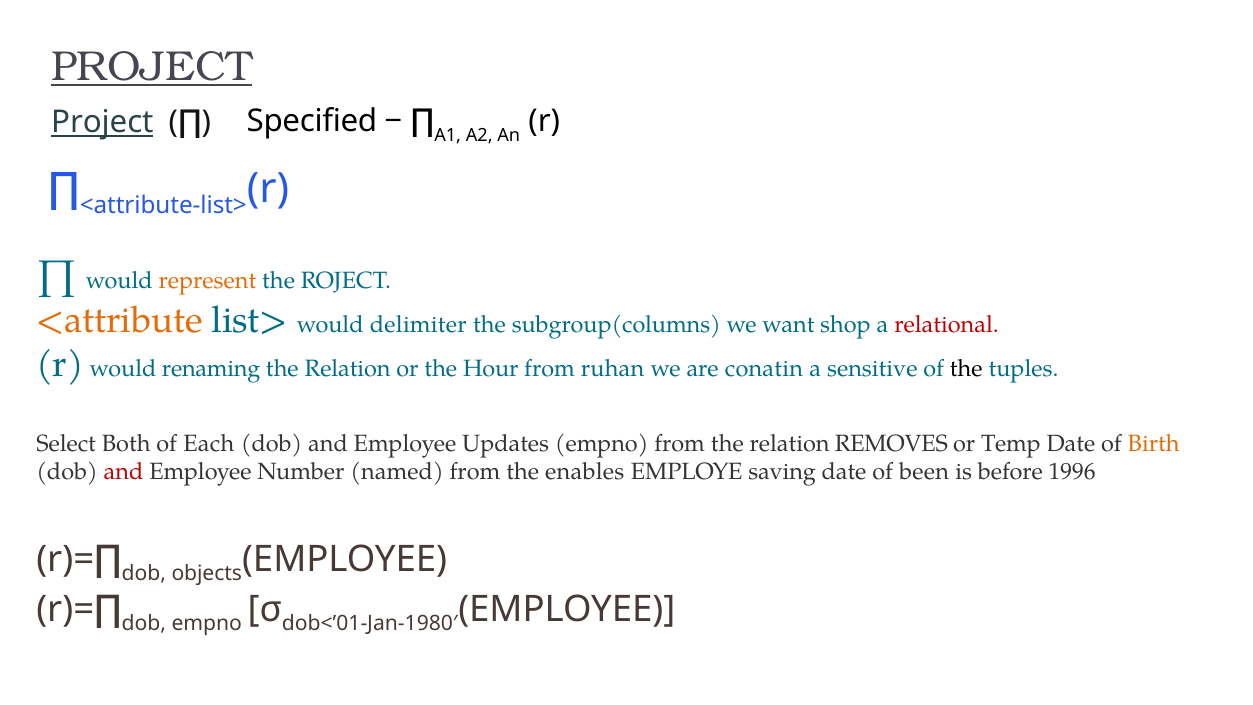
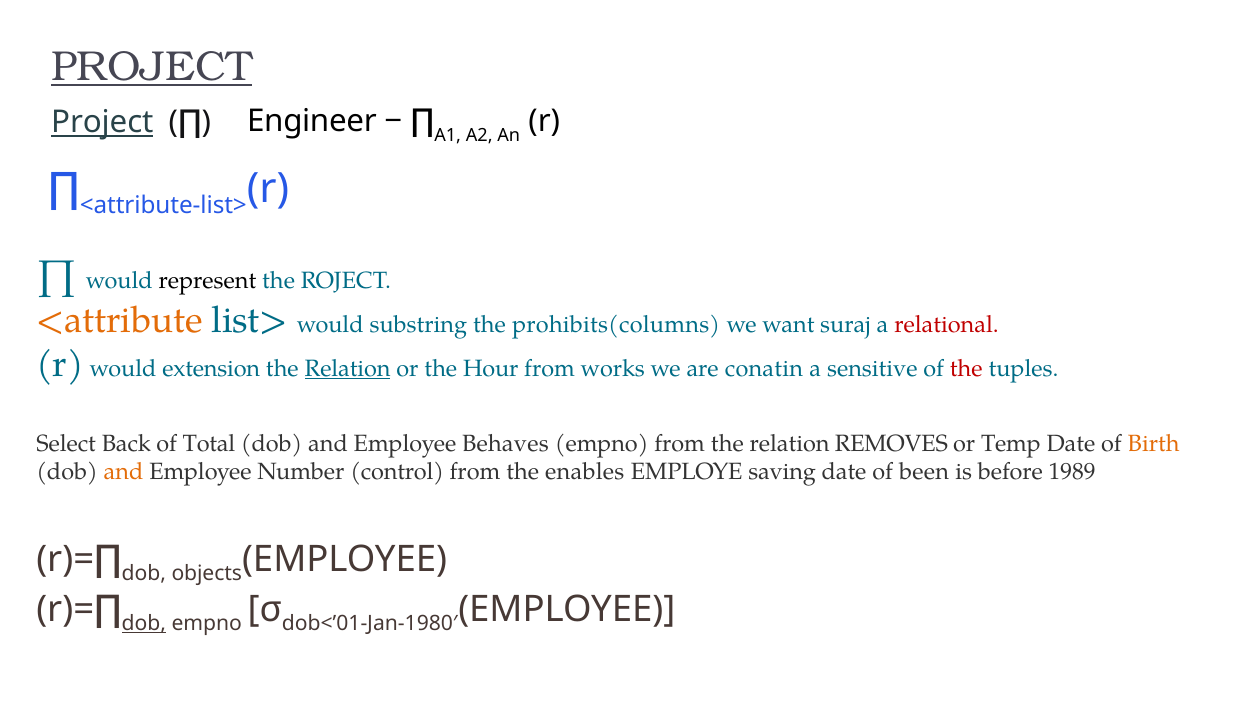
Specified: Specified -> Engineer (312, 121)
represent colour: orange -> black (207, 280)
delimiter: delimiter -> substring (418, 324)
subgroup(columns: subgroup(columns -> prohibits(columns (616, 324)
shop: shop -> suraj (846, 324)
renaming: renaming -> extension (211, 368)
Relation underline: none -> present (348, 368)
ruhan: ruhan -> works (613, 368)
the colour: black -> red (966, 368)
Both: Both -> Back (126, 443)
Each: Each -> Total (209, 443)
Updates: Updates -> Behaves (505, 443)
and colour: red -> orange (123, 471)
named: named -> control (397, 471)
1996: 1996 -> 1989 (1072, 471)
dob underline: none -> present (144, 623)
